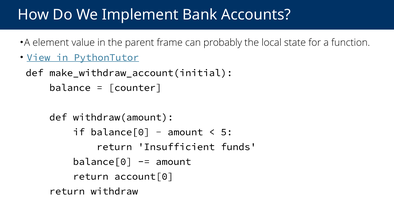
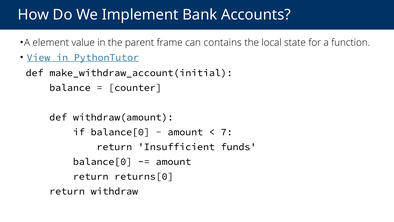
probably: probably -> contains (223, 43)
5: 5 -> 7 (227, 132)
account[0: account[0 -> returns[0 (144, 176)
